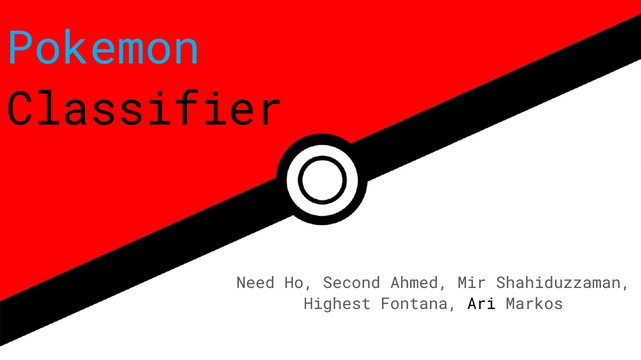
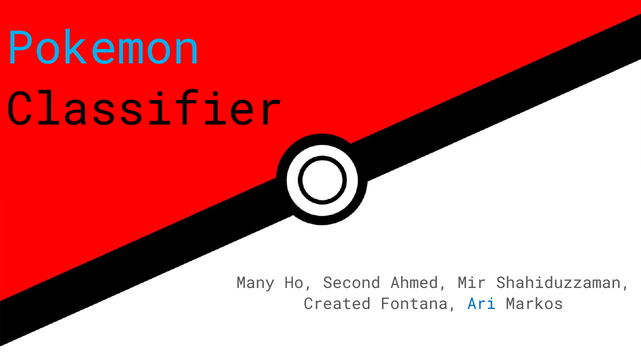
Need: Need -> Many (256, 283)
Highest: Highest -> Created (337, 305)
Ari colour: black -> blue (482, 305)
